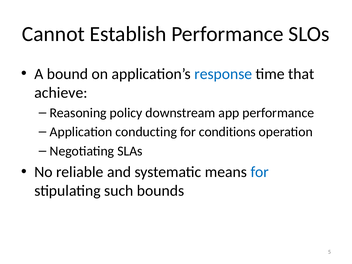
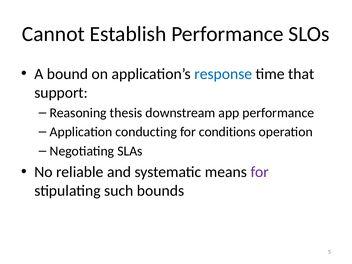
achieve: achieve -> support (61, 93)
policy: policy -> thesis (126, 113)
for colour: blue -> purple (260, 172)
